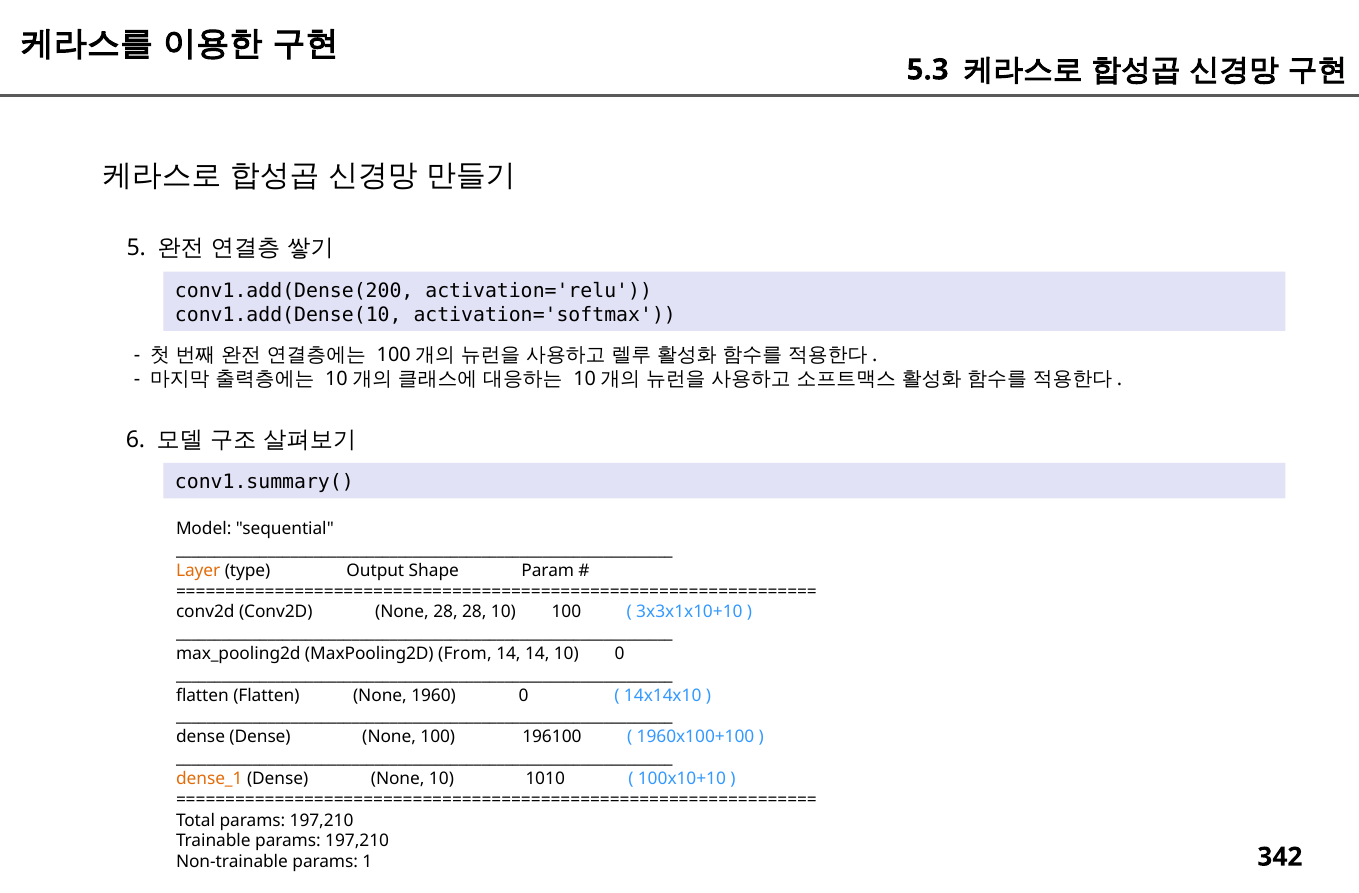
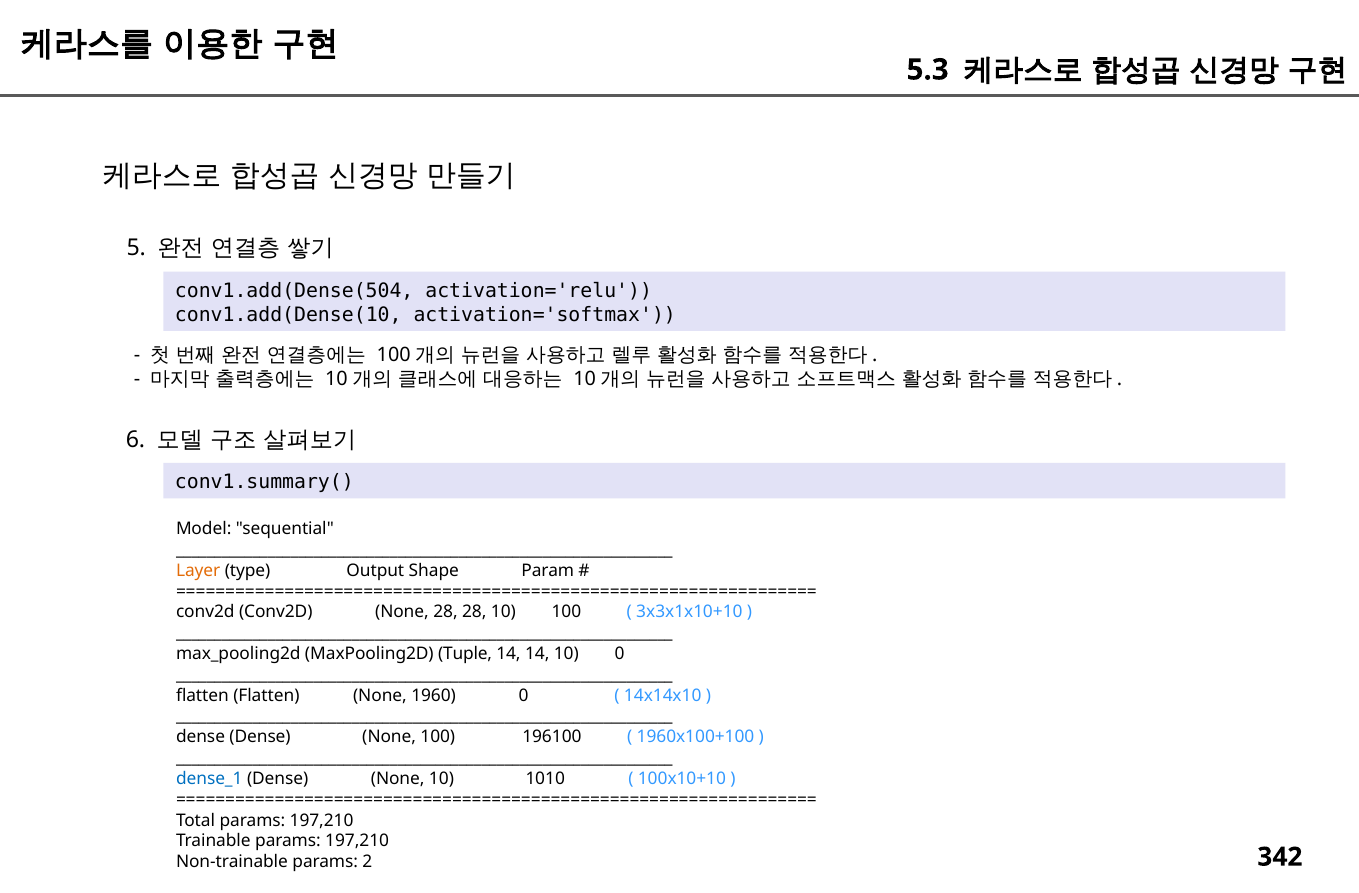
conv1.add(Dense(200: conv1.add(Dense(200 -> conv1.add(Dense(504 (294, 291)
From: From -> Tuple (465, 654)
dense_1 colour: orange -> blue (209, 778)
1: 1 -> 2 (367, 862)
